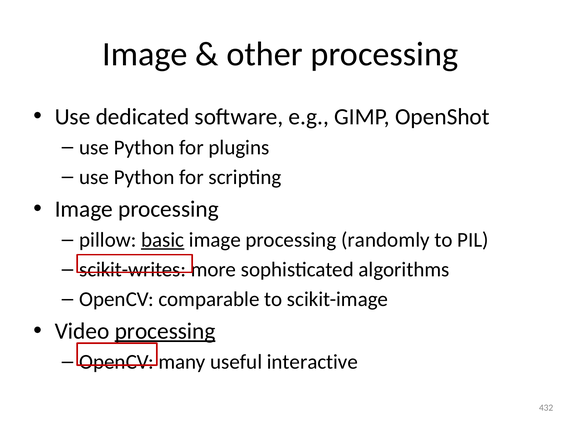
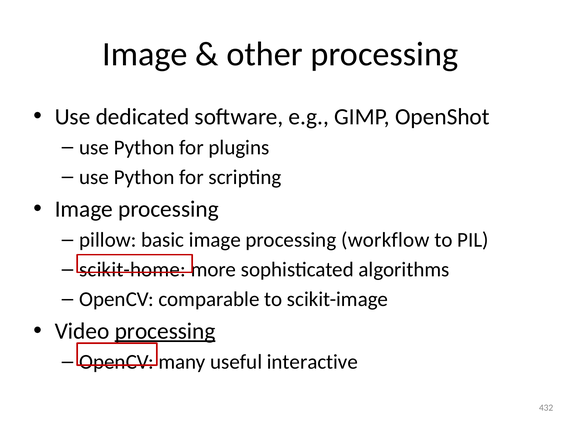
basic underline: present -> none (163, 240)
randomly: randomly -> workflow (385, 240)
scikit-writes: scikit-writes -> scikit-home (133, 269)
